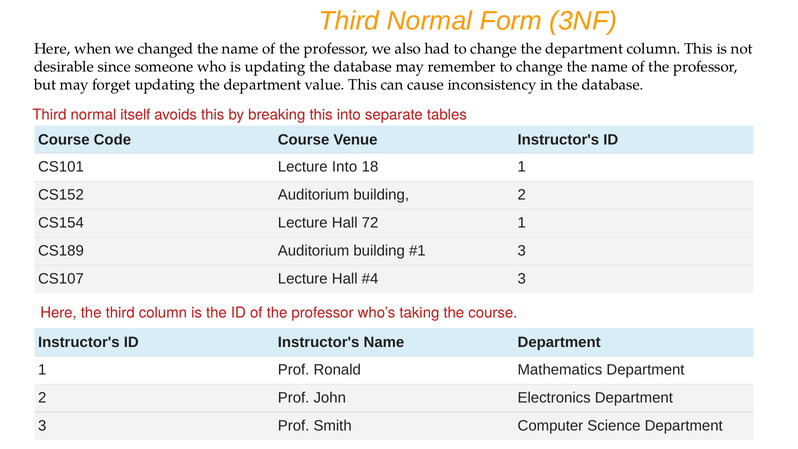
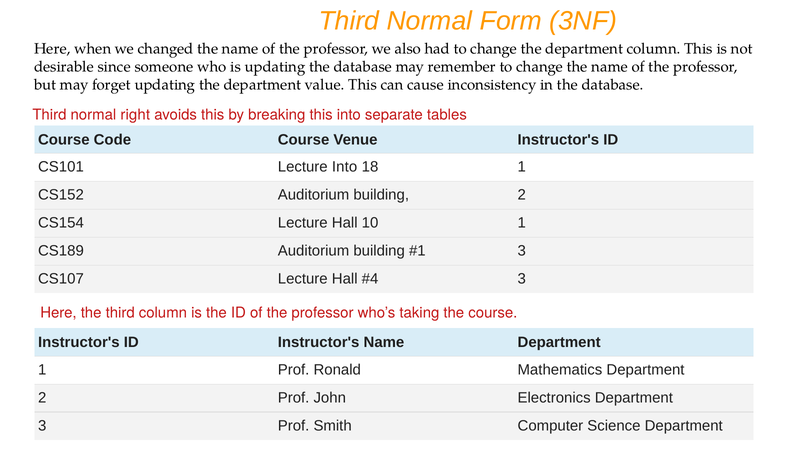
itself: itself -> right (135, 115)
72: 72 -> 10 (370, 223)
